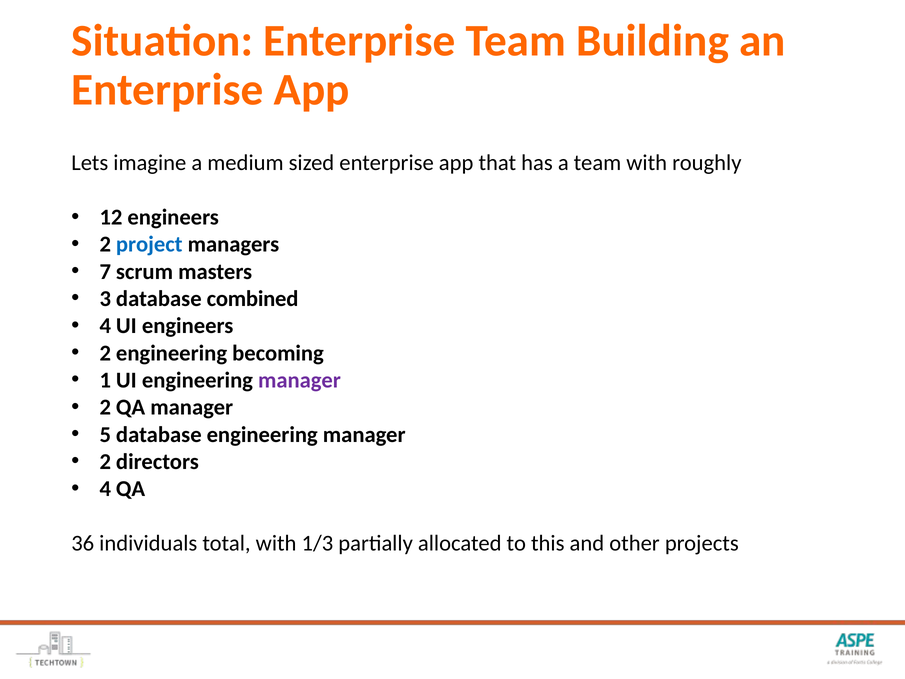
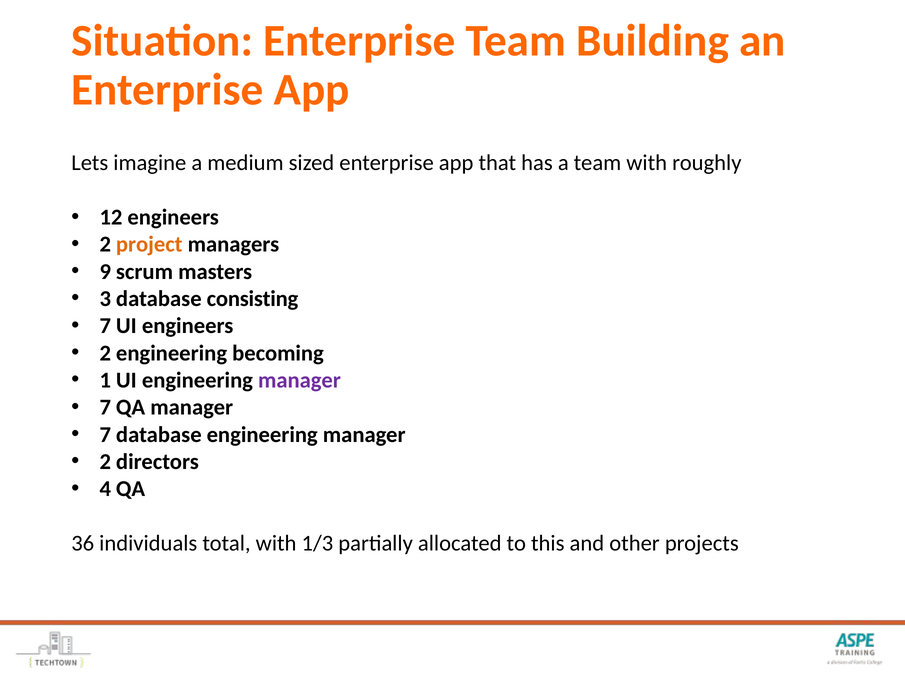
project colour: blue -> orange (149, 244)
7: 7 -> 9 (105, 271)
combined: combined -> consisting (253, 299)
4: 4 -> 7 (105, 326)
2: 2 -> 7 (105, 407)
5: 5 -> 7 (105, 434)
